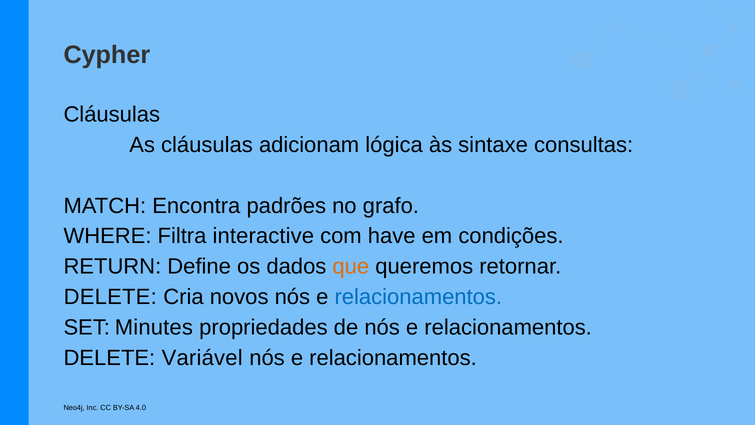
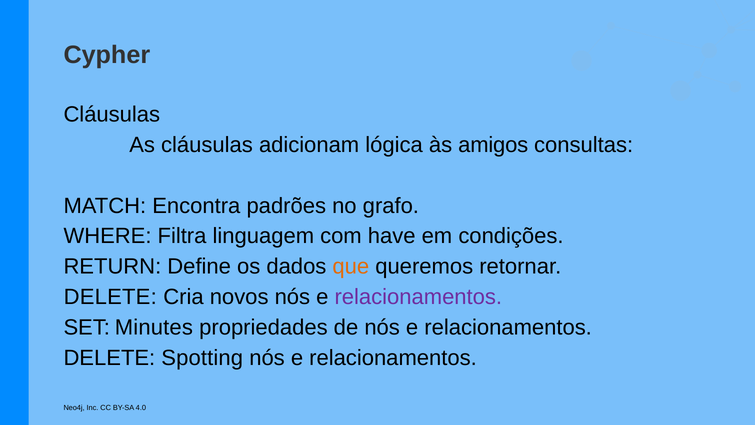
sintaxe: sintaxe -> amigos (493, 145)
interactive: interactive -> linguagem (263, 236)
relacionamentos colour: blue -> purple (418, 297)
Variável: Variável -> Spotting (202, 357)
